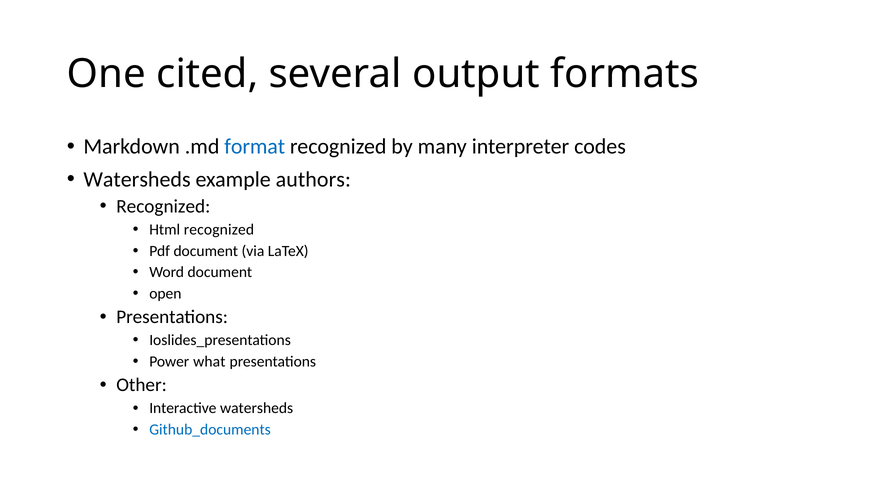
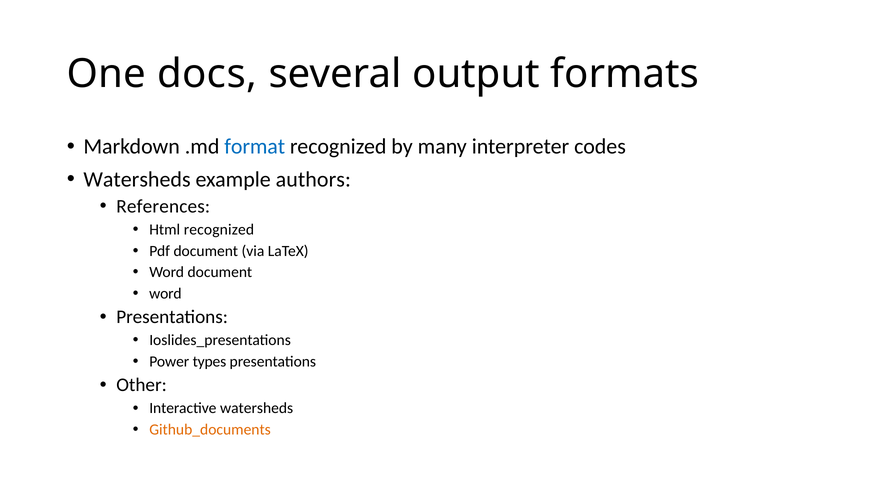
cited: cited -> docs (207, 74)
Recognized: Recognized -> References (163, 206)
open: open -> word (165, 294)
what: what -> types (209, 362)
Github_documents colour: blue -> orange (210, 430)
